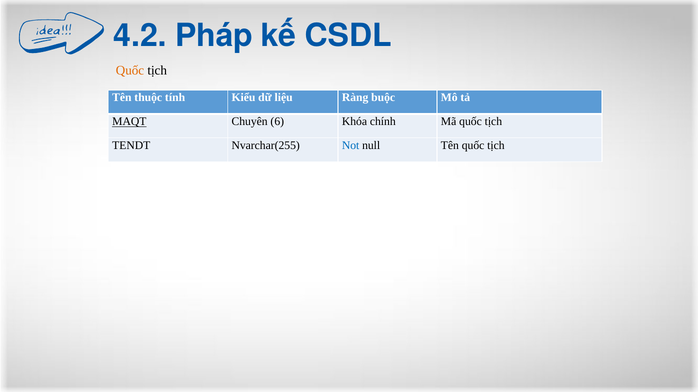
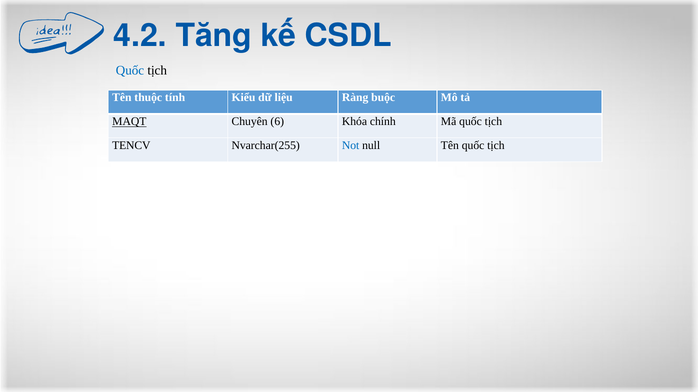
Pháp: Pháp -> Tăng (214, 36)
Quốc colour: orange -> blue (130, 71)
TENDT: TENDT -> TENCV (131, 146)
